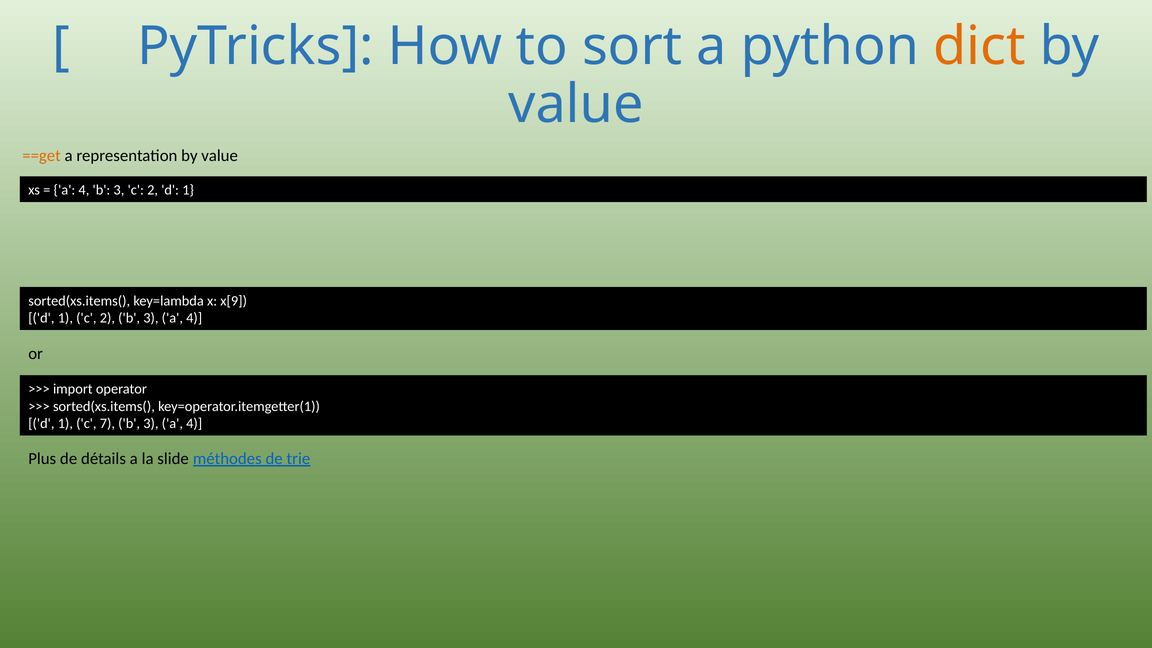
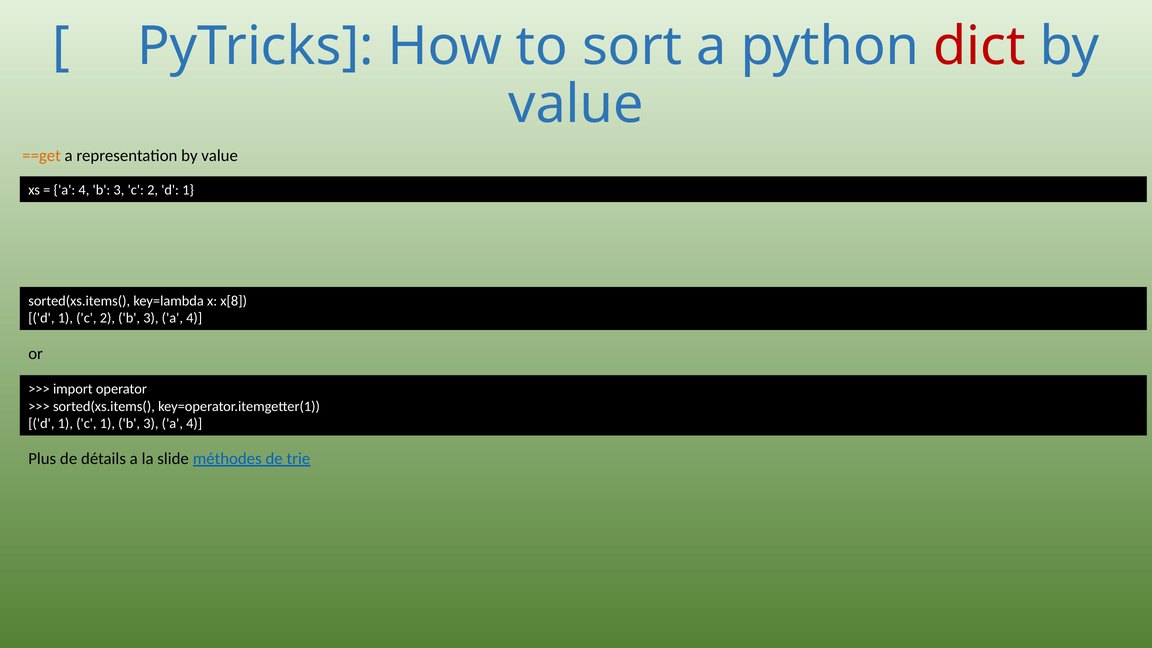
dict colour: orange -> red (979, 46)
x[9: x[9 -> x[8 (234, 301)
c 7: 7 -> 1 (107, 424)
